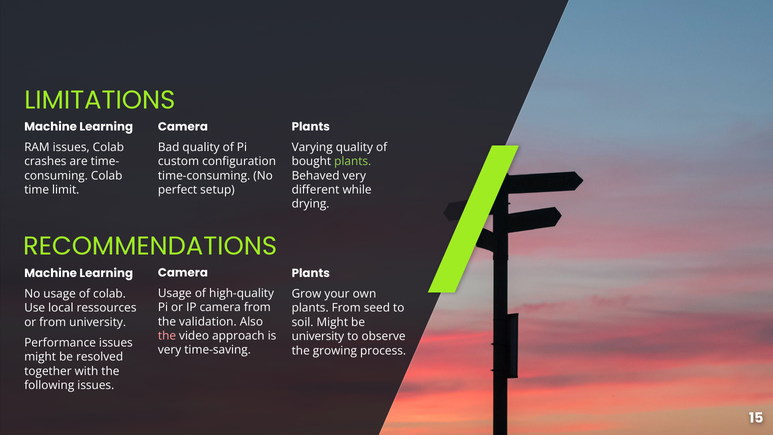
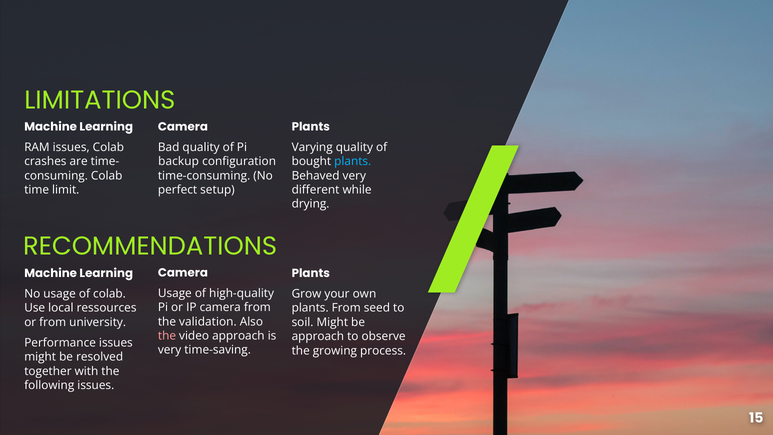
custom: custom -> backup (179, 161)
plants colour: light green -> light blue (353, 161)
university: university -> approach (318, 336)
